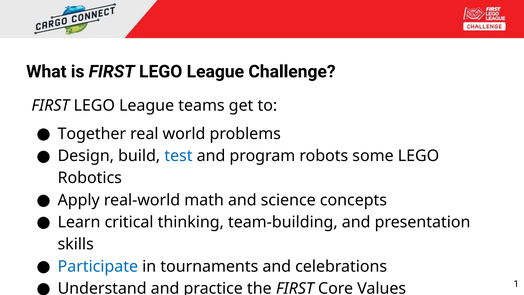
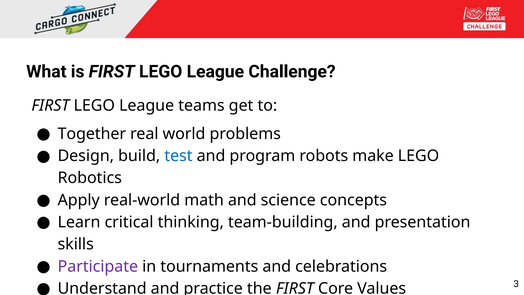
some: some -> make (373, 156)
Participate colour: blue -> purple (98, 266)
1: 1 -> 3 (516, 284)
